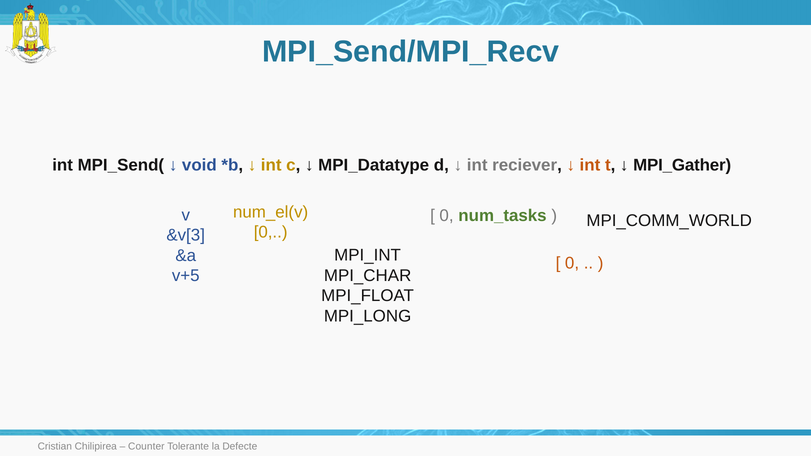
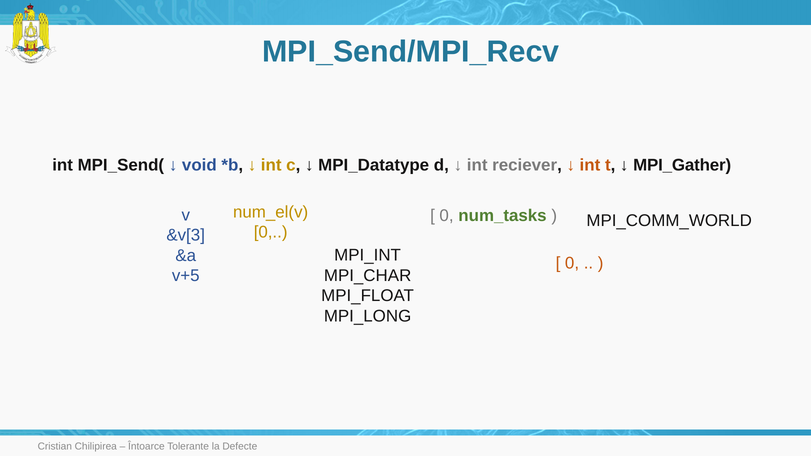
Counter: Counter -> Întoarce (146, 446)
